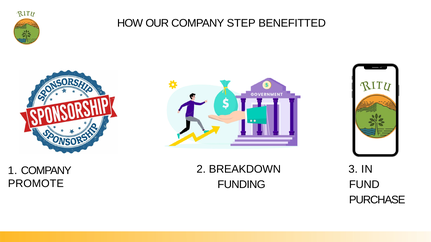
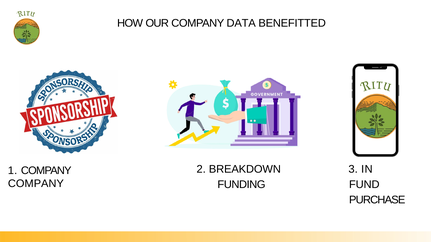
STEP: STEP -> DATA (241, 23)
PROMOTE: PROMOTE -> COMPANY (36, 184)
